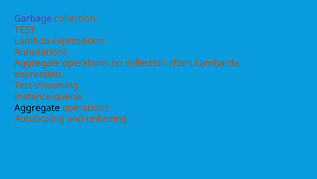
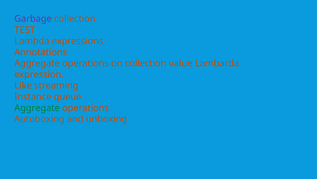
chars: chars -> value (181, 63)
Test: Test -> Like (23, 85)
Aggregate colour: black -> green (37, 108)
